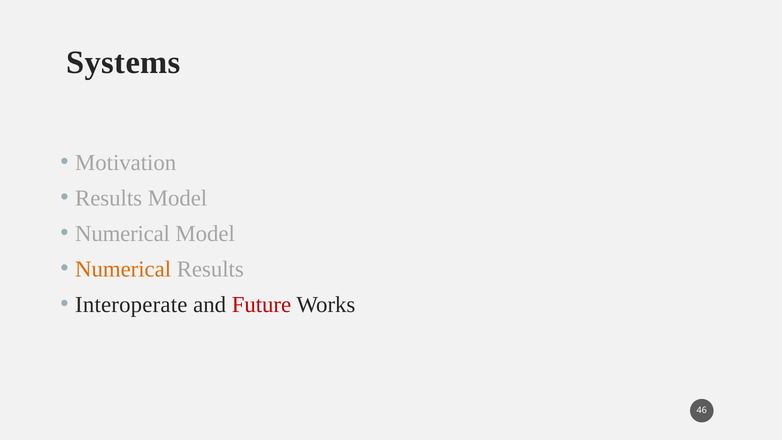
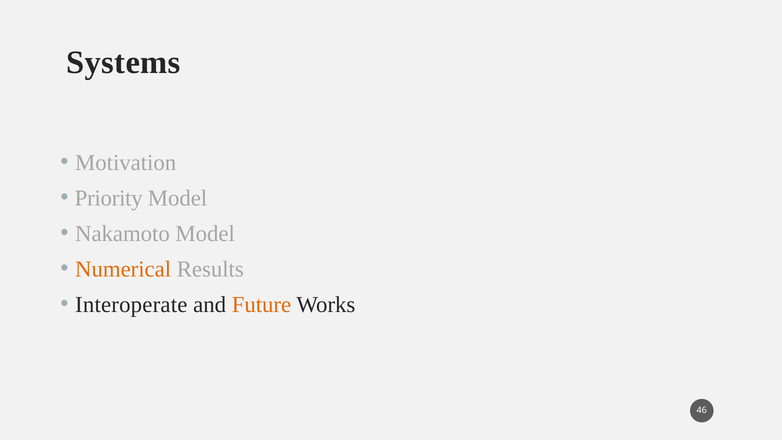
Results: Results -> Priority (109, 198)
Numerical: Numerical -> Nakamoto (122, 234)
Future colour: red -> orange (261, 304)
